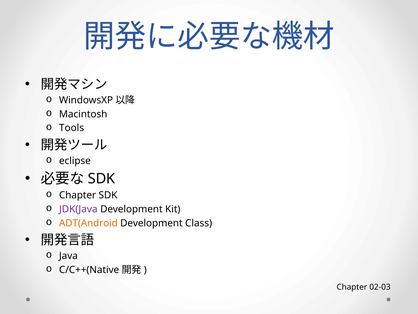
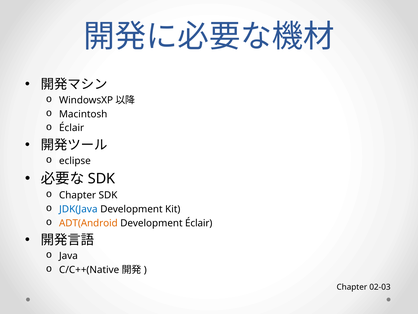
Tools: Tools -> Éclair (72, 128)
JDK(Java colour: purple -> blue (78, 209)
Development Class: Class -> Éclair (199, 223)
